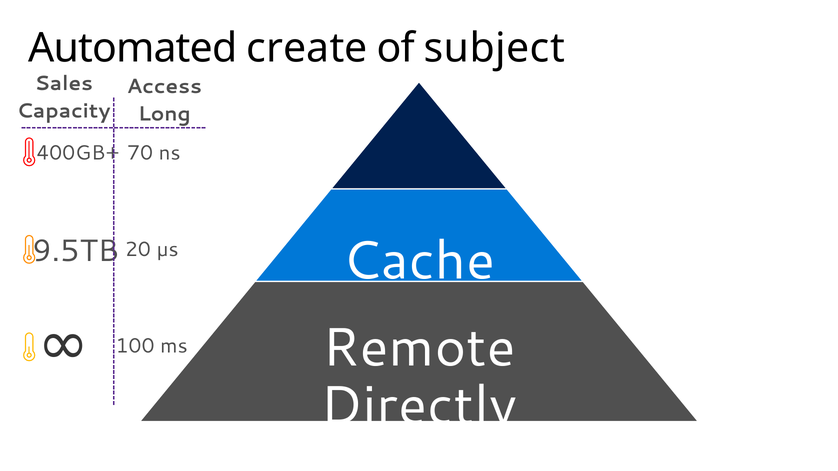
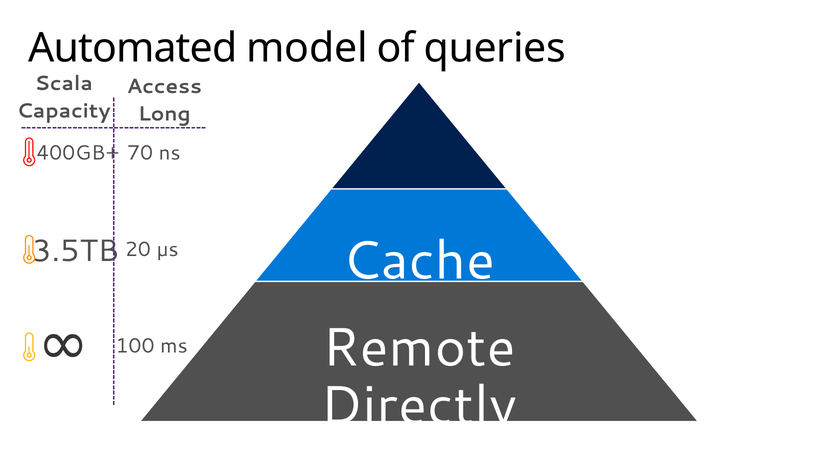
create: create -> model (307, 48)
subject: subject -> queries (495, 48)
Sales: Sales -> Scala (64, 84)
9.5TB: 9.5TB -> 3.5TB (76, 251)
